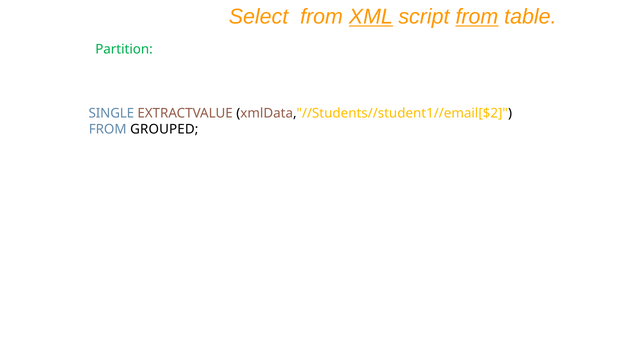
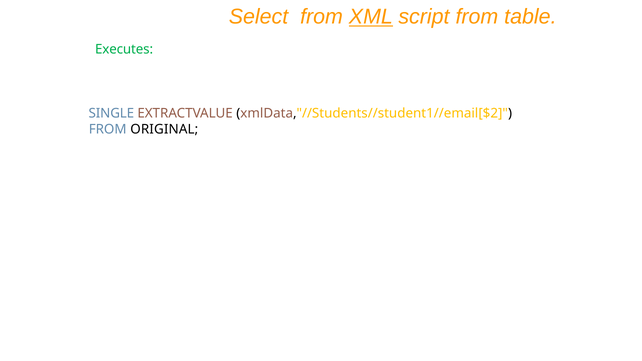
from underline: present -> none (477, 17)
Partition: Partition -> Executes (124, 49)
GROUPED: GROUPED -> ORIGINAL (164, 129)
